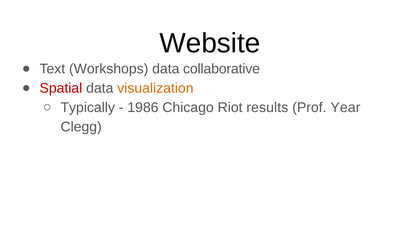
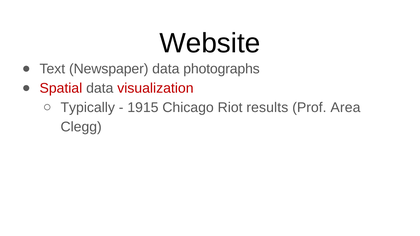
Workshops: Workshops -> Newspaper (109, 69)
collaborative: collaborative -> photographs (222, 69)
visualization colour: orange -> red (155, 88)
1986: 1986 -> 1915 (143, 108)
Year: Year -> Area (345, 108)
